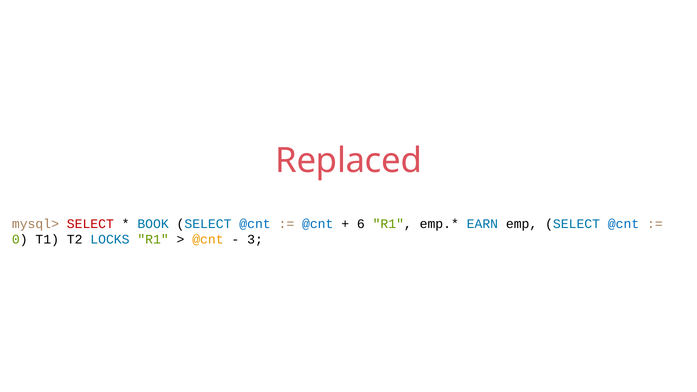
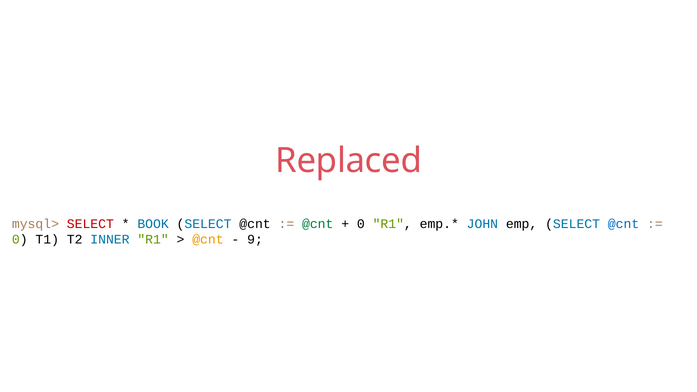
@cnt colour: blue -> black (255, 224)
@cnt colour: blue -> green (318, 224)
6: 6 -> 0 (361, 224)
EARN: EARN -> JOHN (482, 224)
LOCKS: LOCKS -> INNER (110, 239)
3: 3 -> 9 (255, 239)
